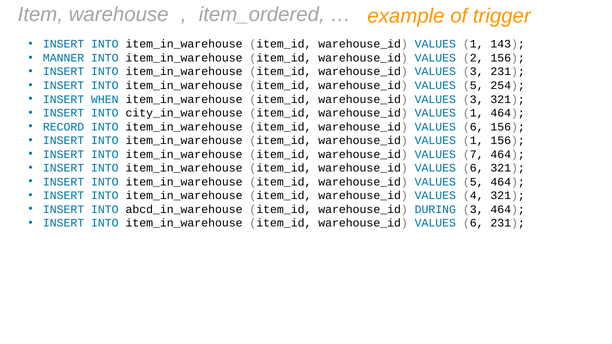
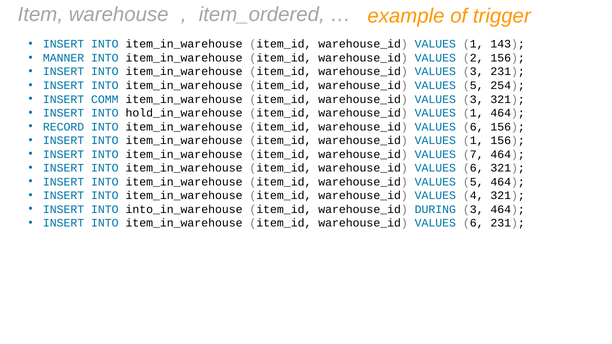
WHEN: WHEN -> COMM (105, 99)
city_in_warehouse: city_in_warehouse -> hold_in_warehouse (184, 113)
abcd_in_warehouse: abcd_in_warehouse -> into_in_warehouse (184, 209)
